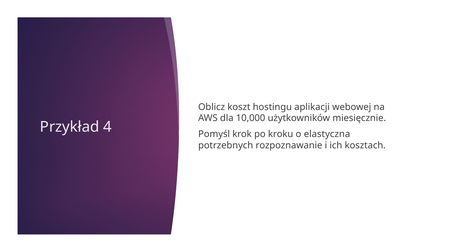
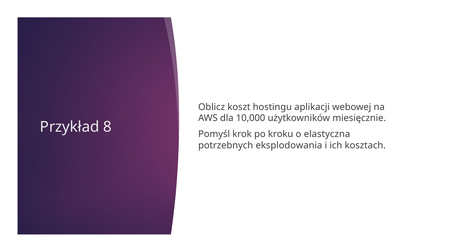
4: 4 -> 8 (108, 127)
rozpoznawanie: rozpoznawanie -> eksplodowania (289, 146)
